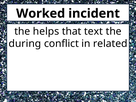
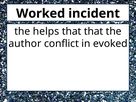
that text: text -> that (94, 31)
during: during -> author (25, 44)
related: related -> evoked (110, 44)
